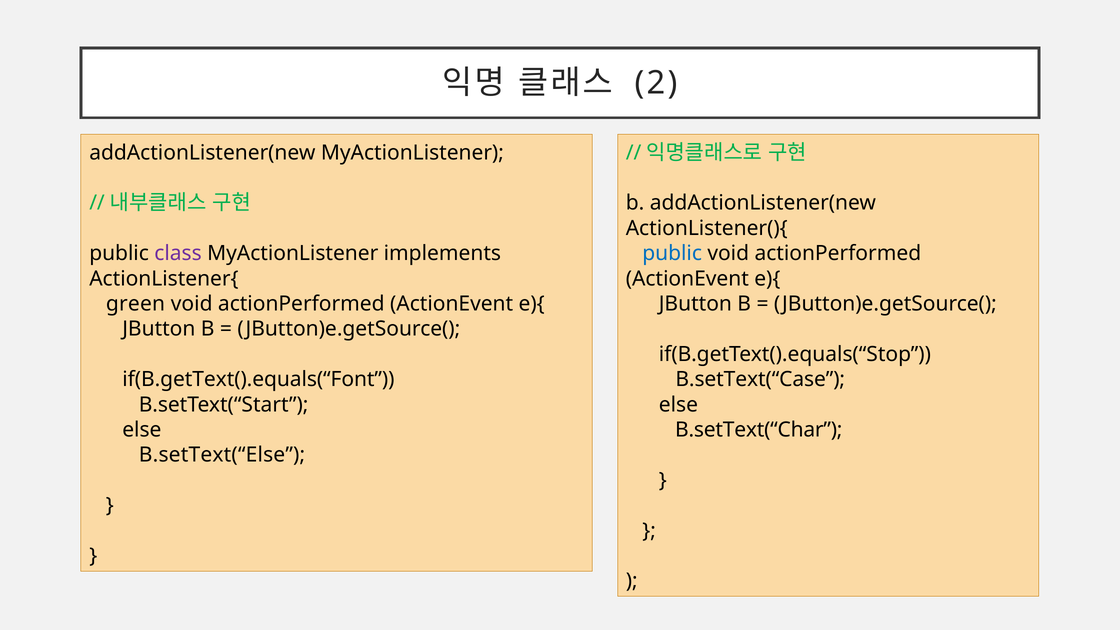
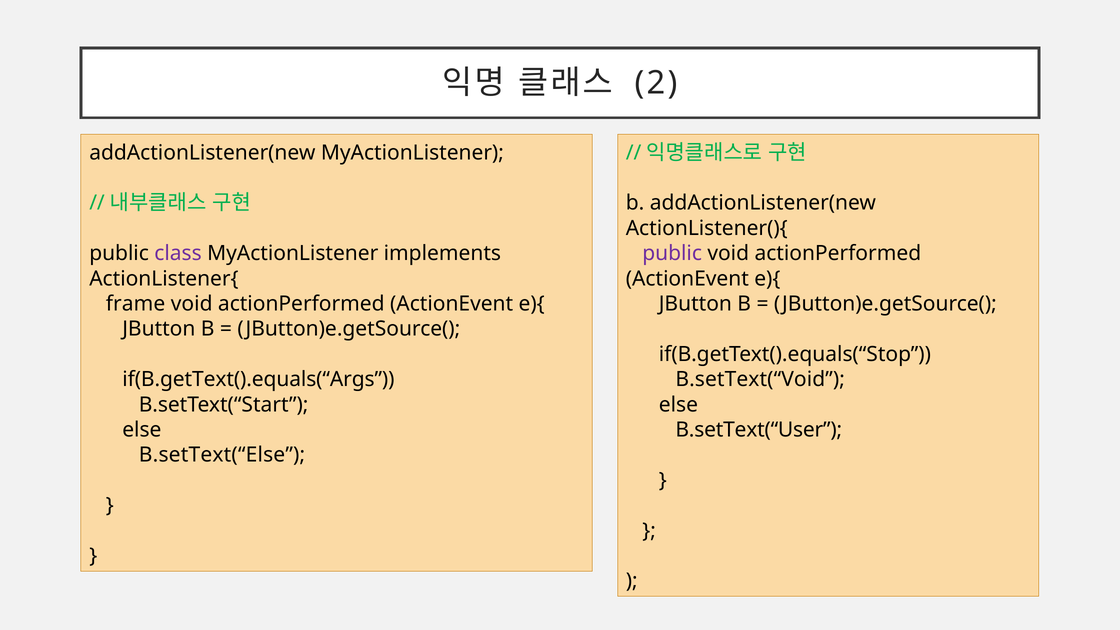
public colour: blue -> purple (672, 253)
green: green -> frame (136, 304)
if(B.getText().equals(“Font: if(B.getText().equals(“Font -> if(B.getText().equals(“Args (258, 379)
B.setText(“Case: B.setText(“Case -> B.setText(“Void (760, 379)
B.setText(“Char: B.setText(“Char -> B.setText(“User (759, 430)
